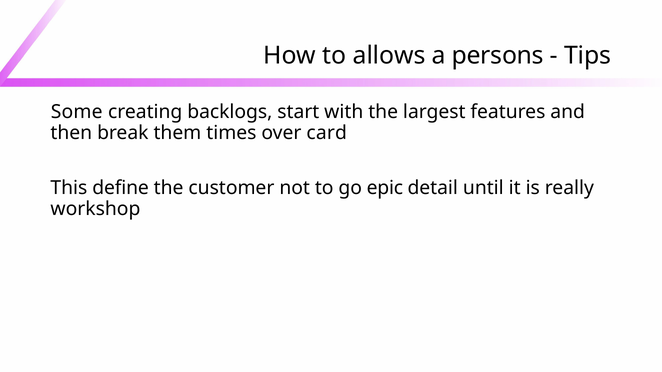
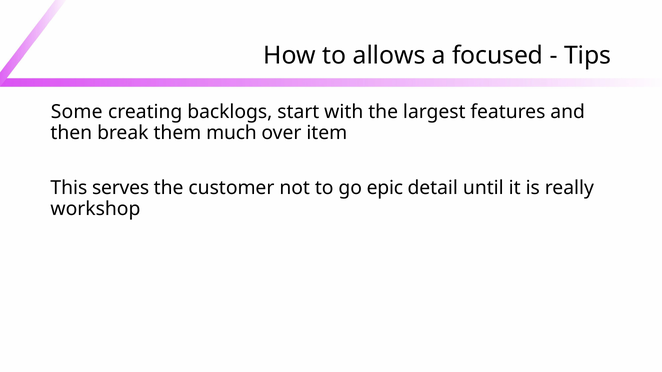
persons: persons -> focused (498, 56)
times: times -> much (231, 133)
card: card -> item (327, 133)
define: define -> serves (121, 188)
